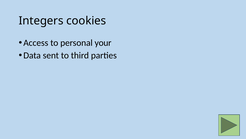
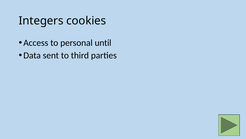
your: your -> until (103, 43)
